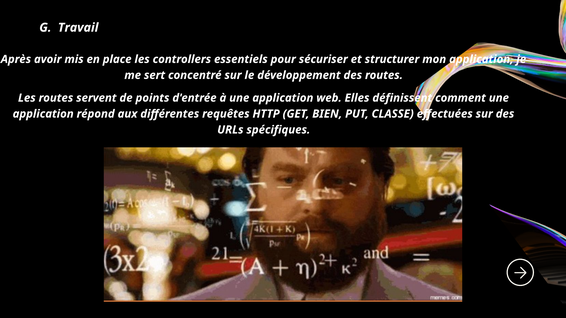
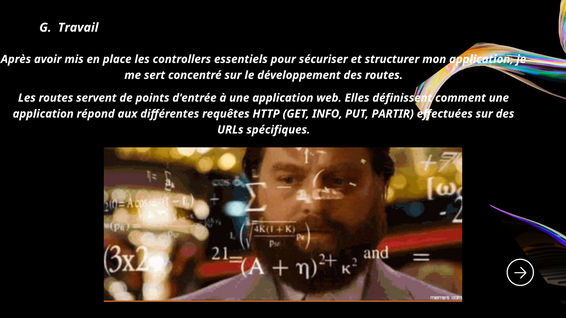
BIEN: BIEN -> INFO (327, 114)
CLASSE: CLASSE -> PARTIR (393, 114)
